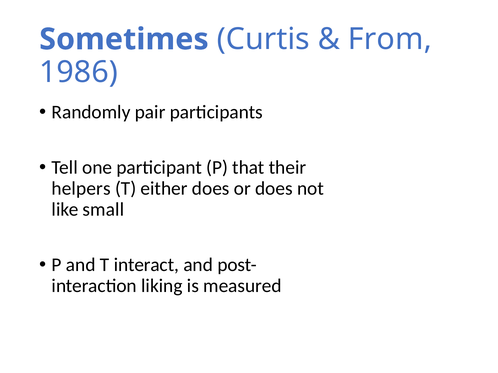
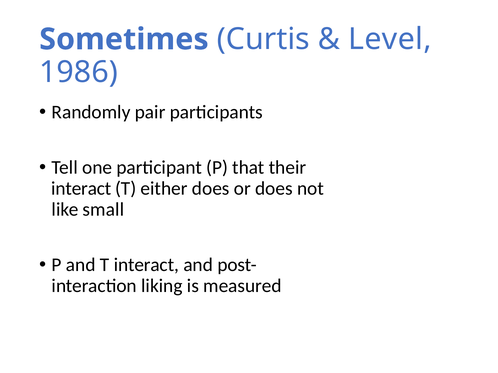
From: From -> Level (390, 39)
helpers: helpers -> interact (81, 189)
